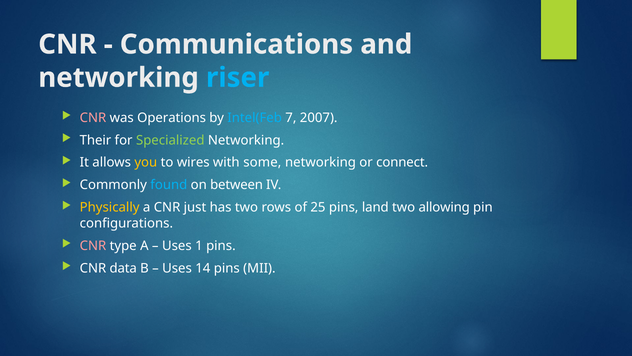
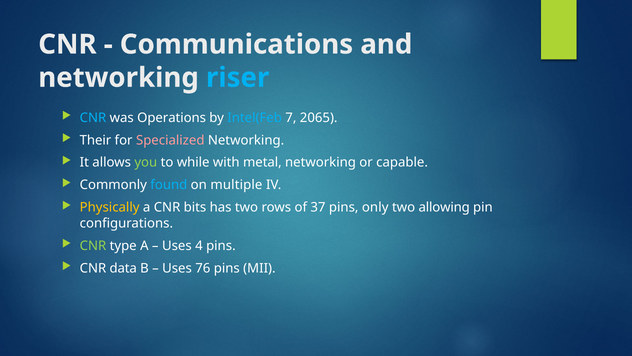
CNR colour: pink -> light blue (93, 118)
2007: 2007 -> 2065 (319, 118)
Specialized colour: light green -> pink (170, 140)
you colour: yellow -> light green (146, 162)
wires: wires -> while (193, 162)
some: some -> metal (262, 162)
connect: connect -> capable (402, 162)
between: between -> multiple (236, 185)
just: just -> bits (195, 207)
25: 25 -> 37 (318, 207)
land: land -> only (375, 207)
CNR colour: pink -> light green (93, 245)
1: 1 -> 4 (199, 245)
14: 14 -> 76 (203, 268)
